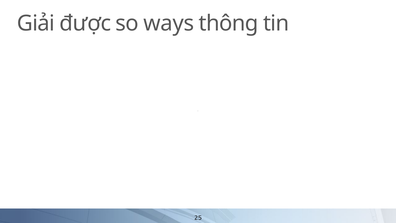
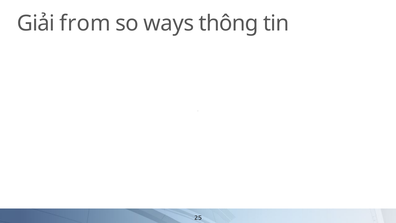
được: được -> from (85, 23)
